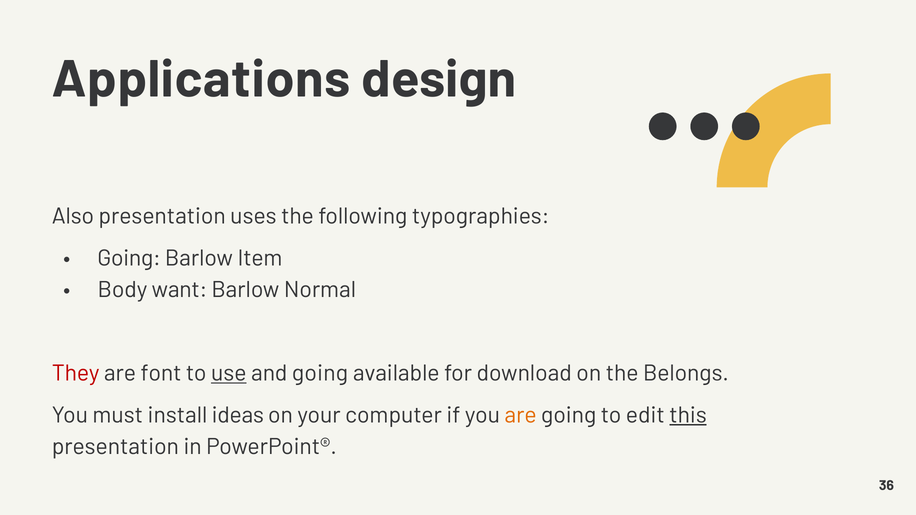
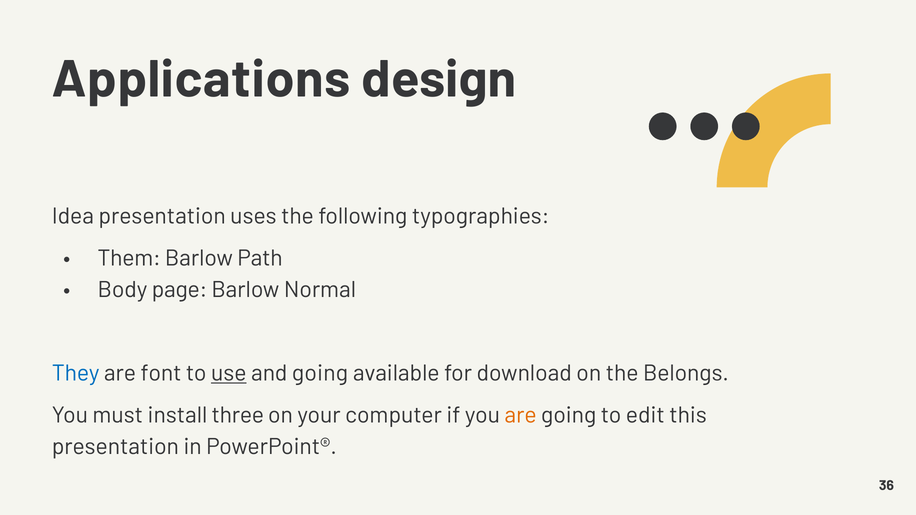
Also: Also -> Idea (73, 217)
Going: Going -> Them (129, 258)
Item: Item -> Path (260, 258)
want: want -> page (179, 290)
They colour: red -> blue (76, 373)
ideas: ideas -> three (238, 415)
this underline: present -> none (688, 415)
